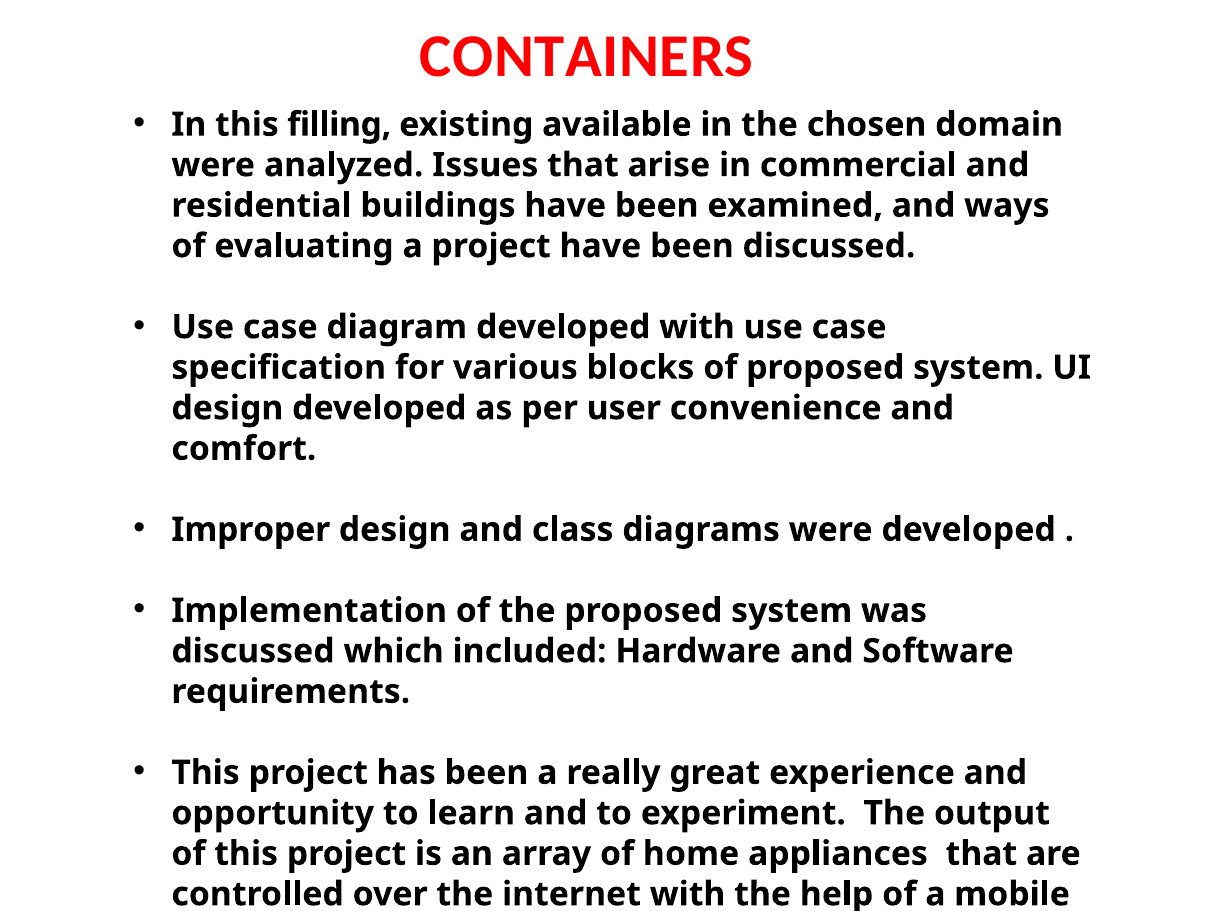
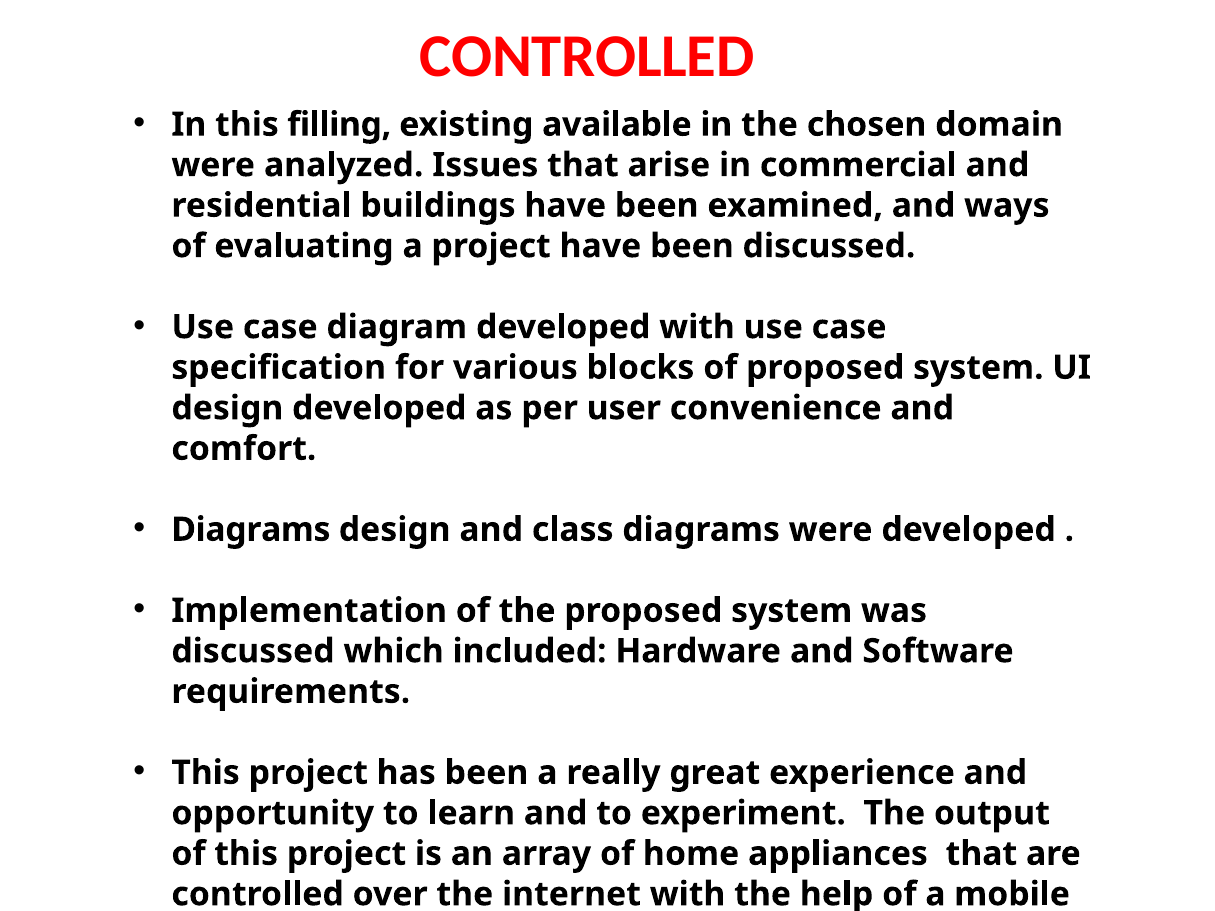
CONTAINERS: CONTAINERS -> CONTROLLED (587, 57)
Improper: Improper -> Diagrams (251, 530)
